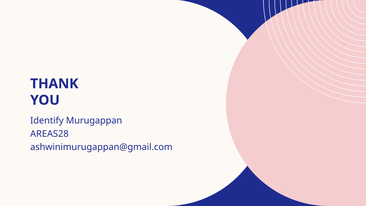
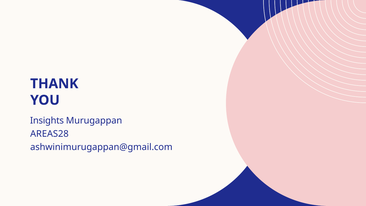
Identify: Identify -> Insights (47, 121)
